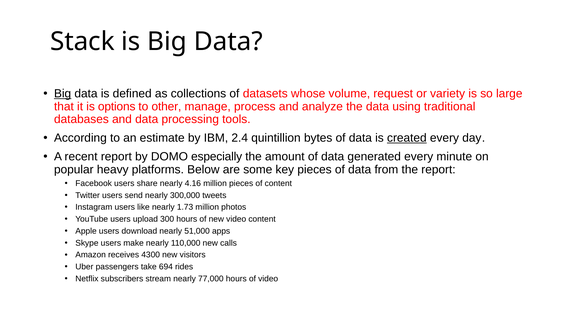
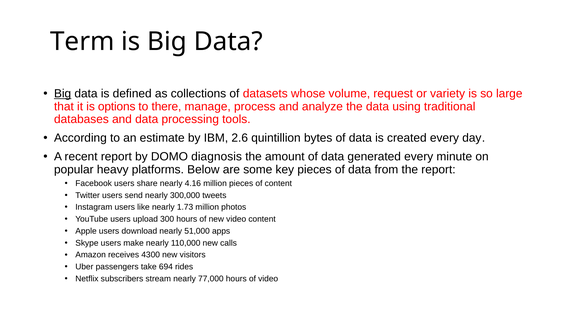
Stack: Stack -> Term (82, 41)
other: other -> there (166, 106)
2.4: 2.4 -> 2.6 (240, 138)
created underline: present -> none (407, 138)
especially: especially -> diagnosis (217, 157)
